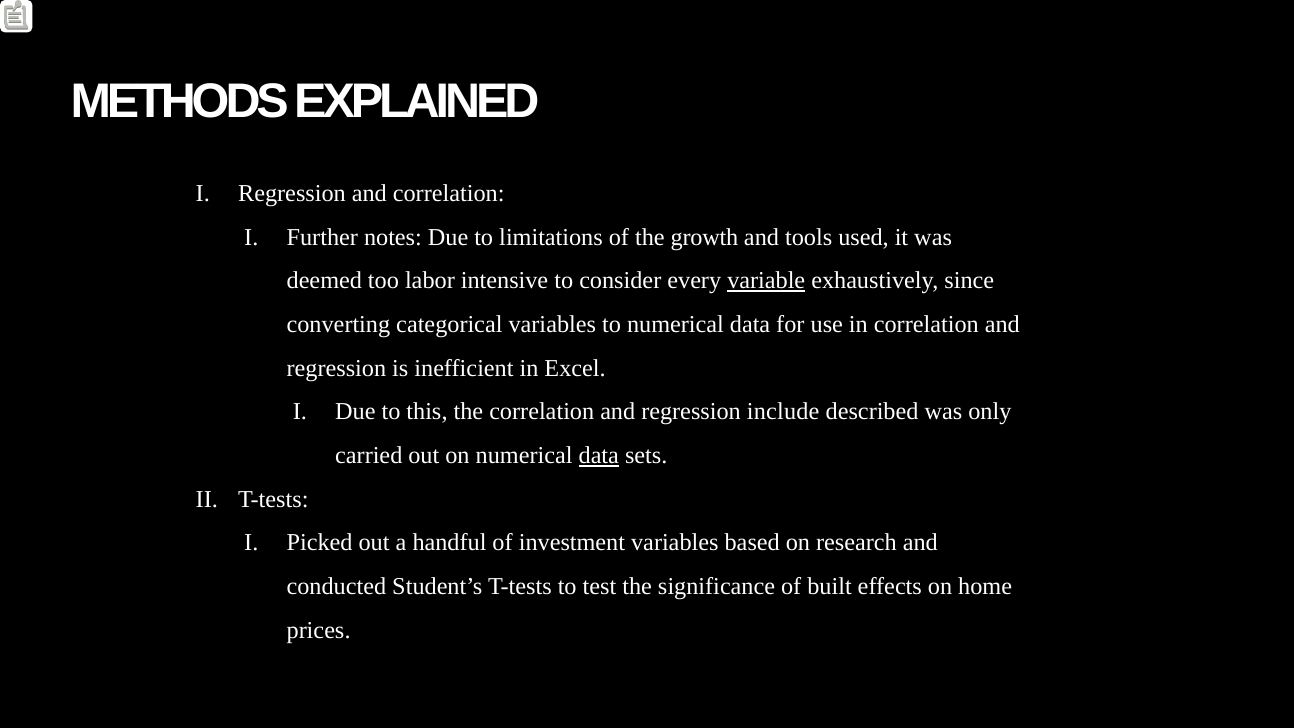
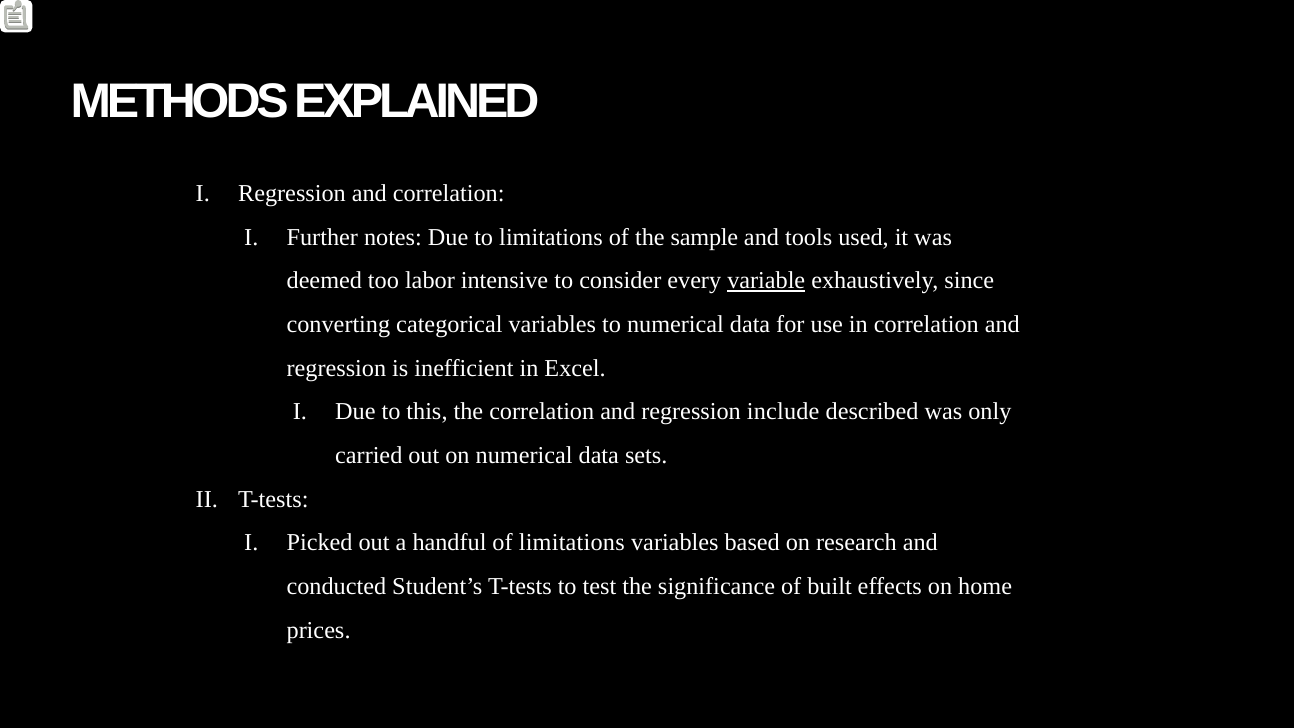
growth: growth -> sample (704, 237)
data underline: present -> none (599, 455)
of investment: investment -> limitations (572, 543)
